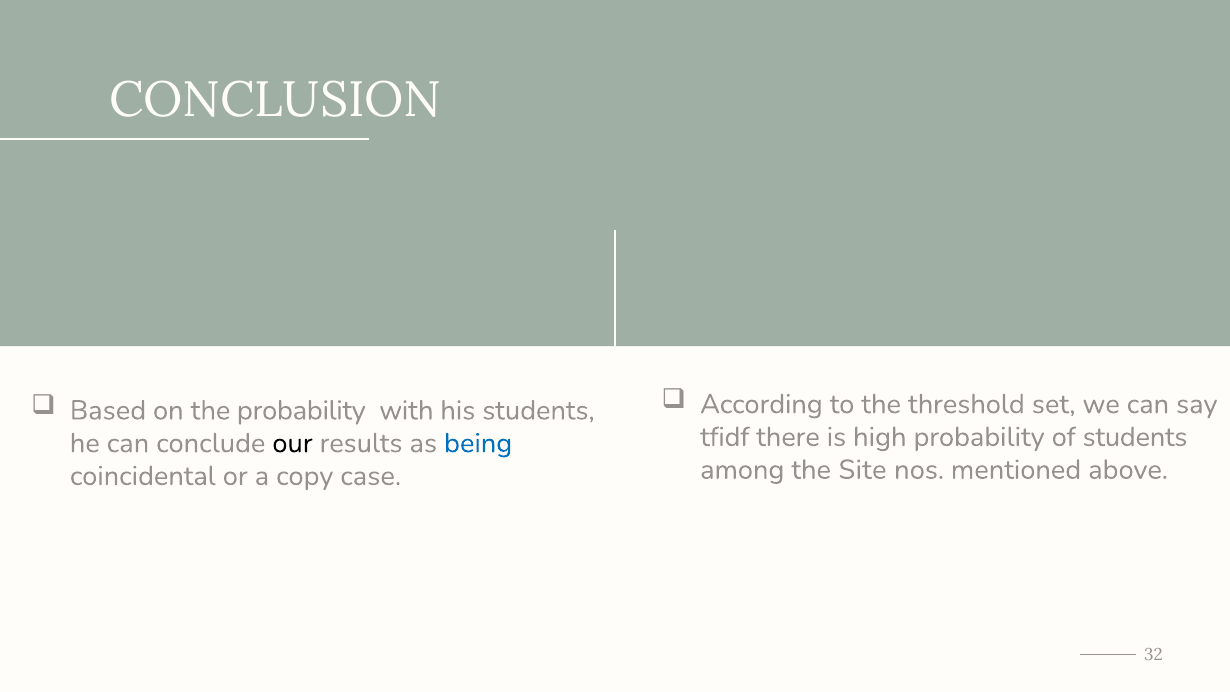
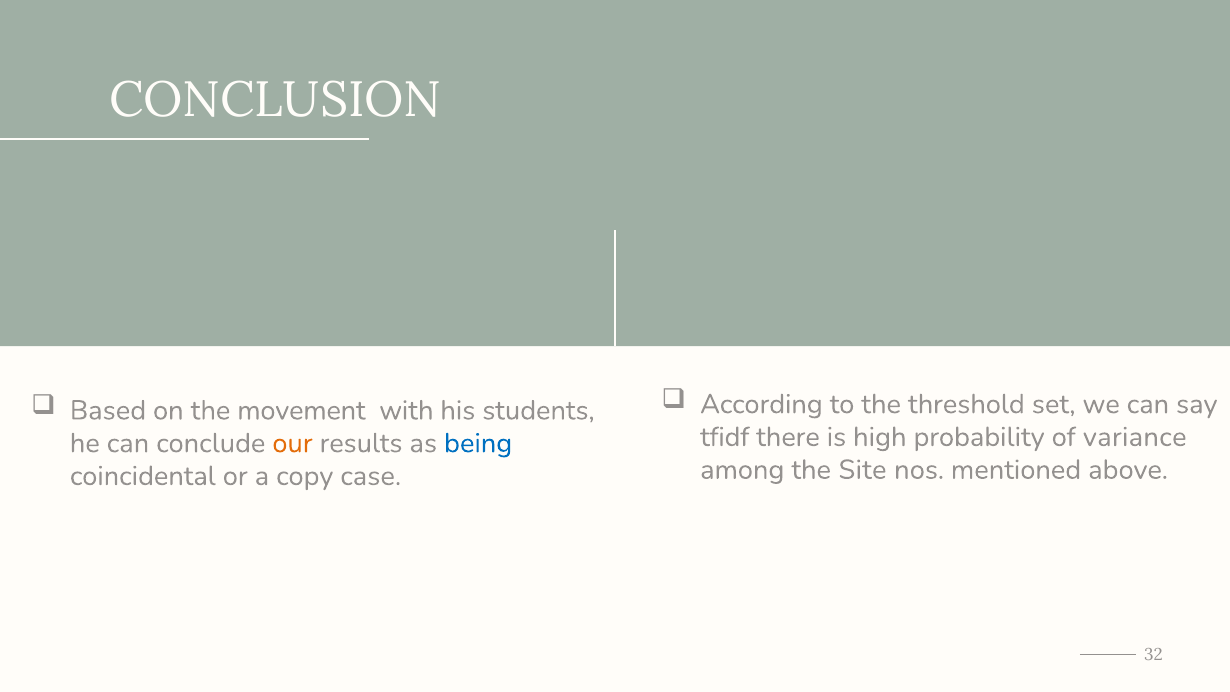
the probability: probability -> movement (301, 410)
of students: students -> variance (1135, 437)
our colour: black -> orange (292, 443)
